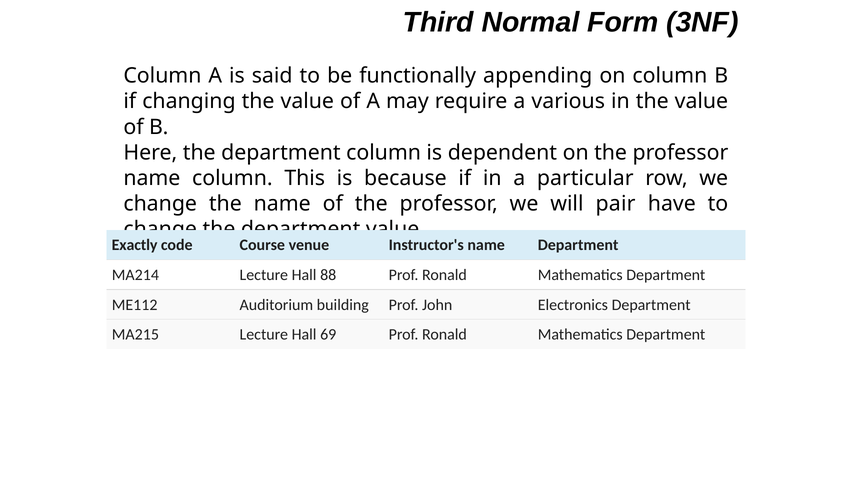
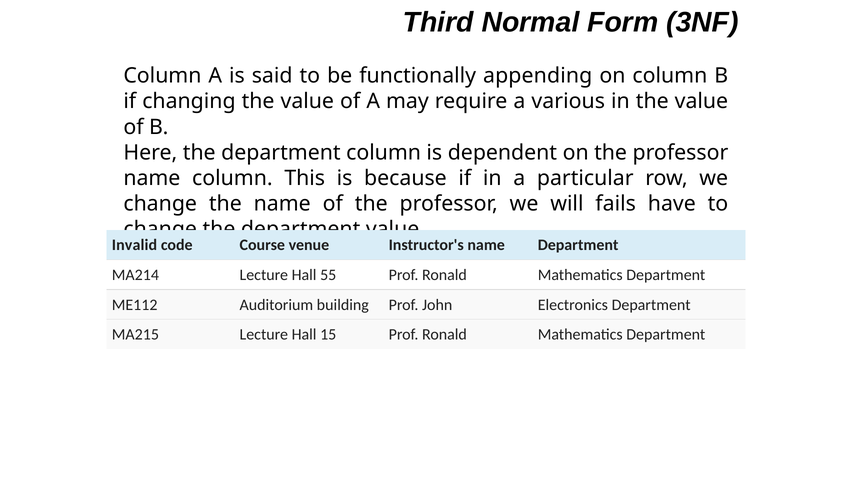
pair: pair -> fails (616, 204)
Exactly: Exactly -> Invalid (134, 245)
88: 88 -> 55 (328, 275)
69: 69 -> 15 (328, 335)
